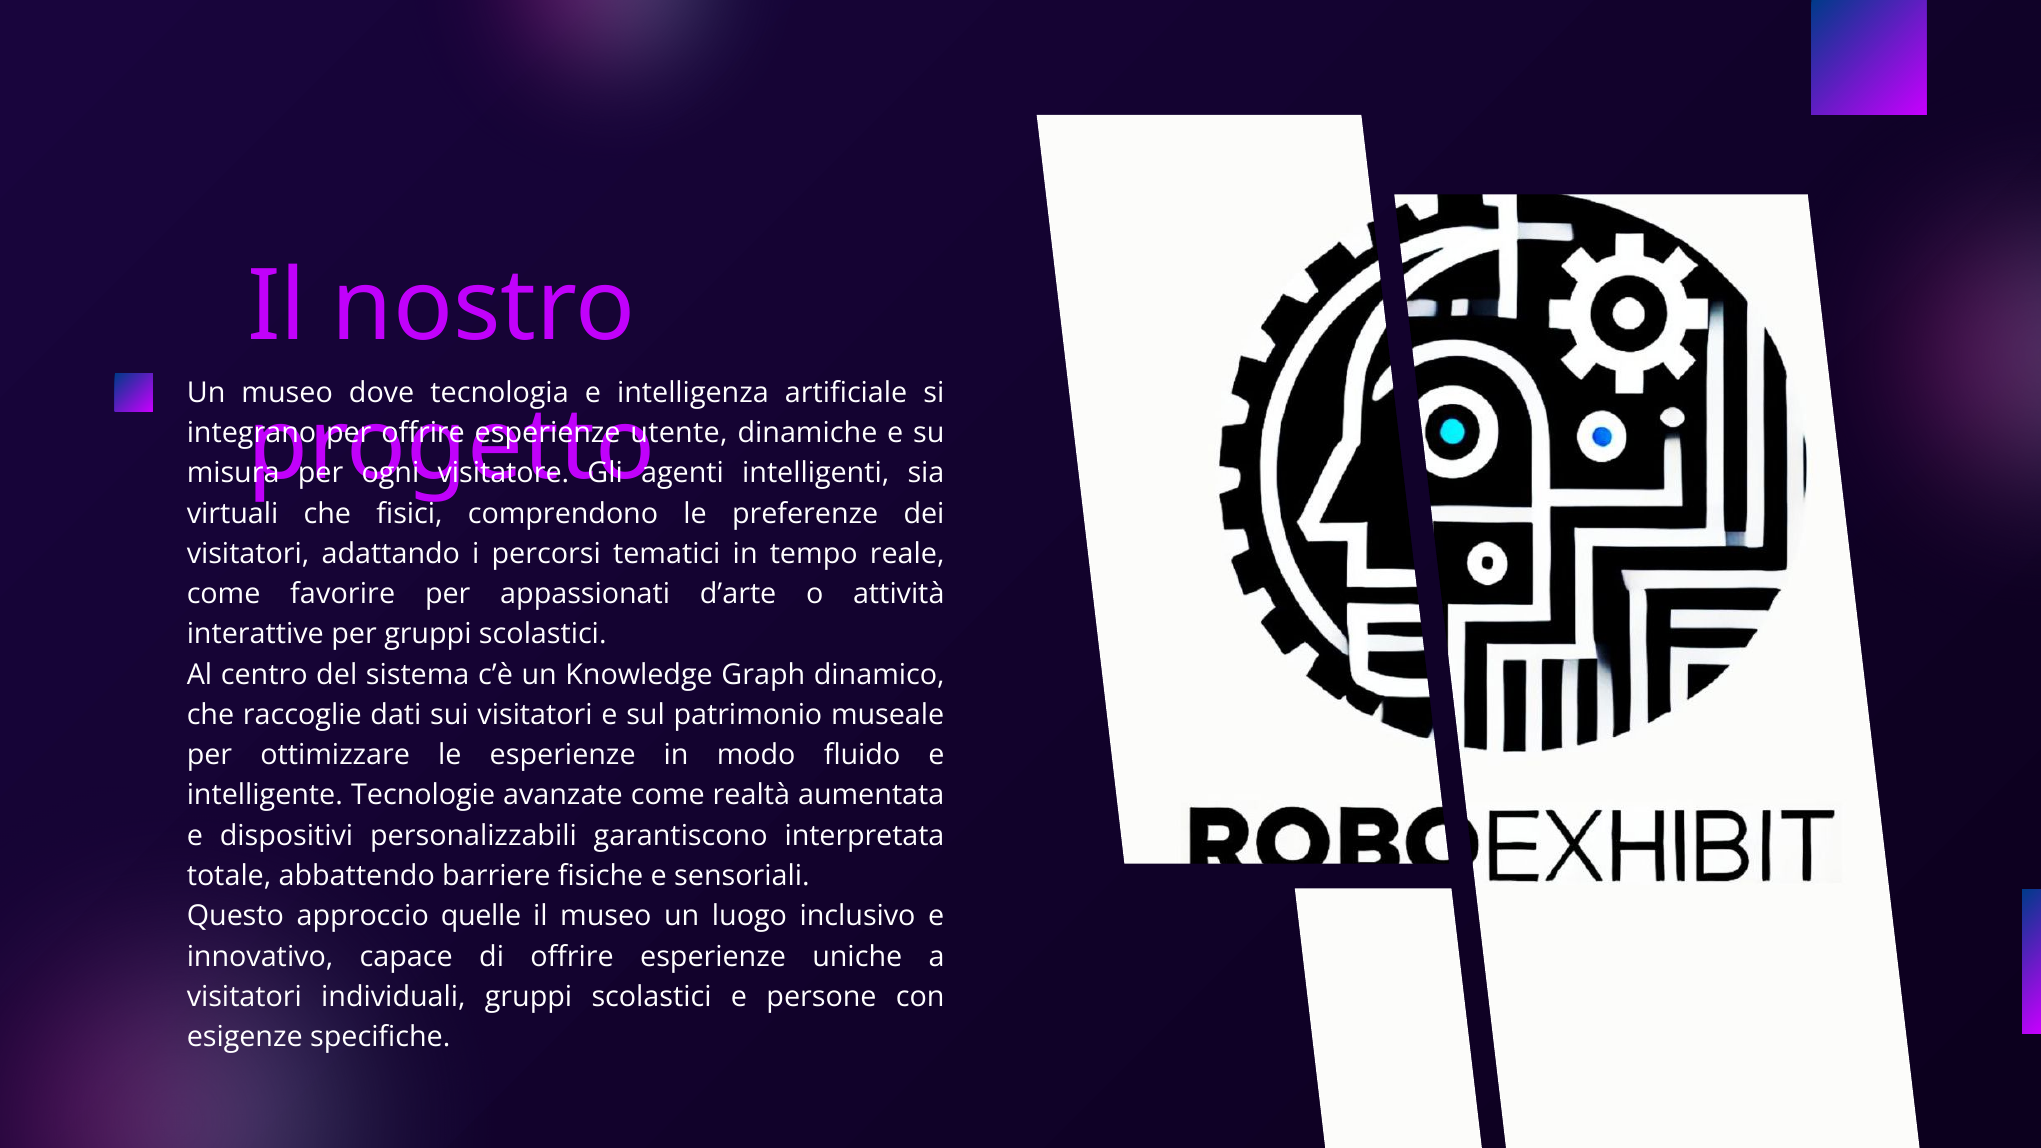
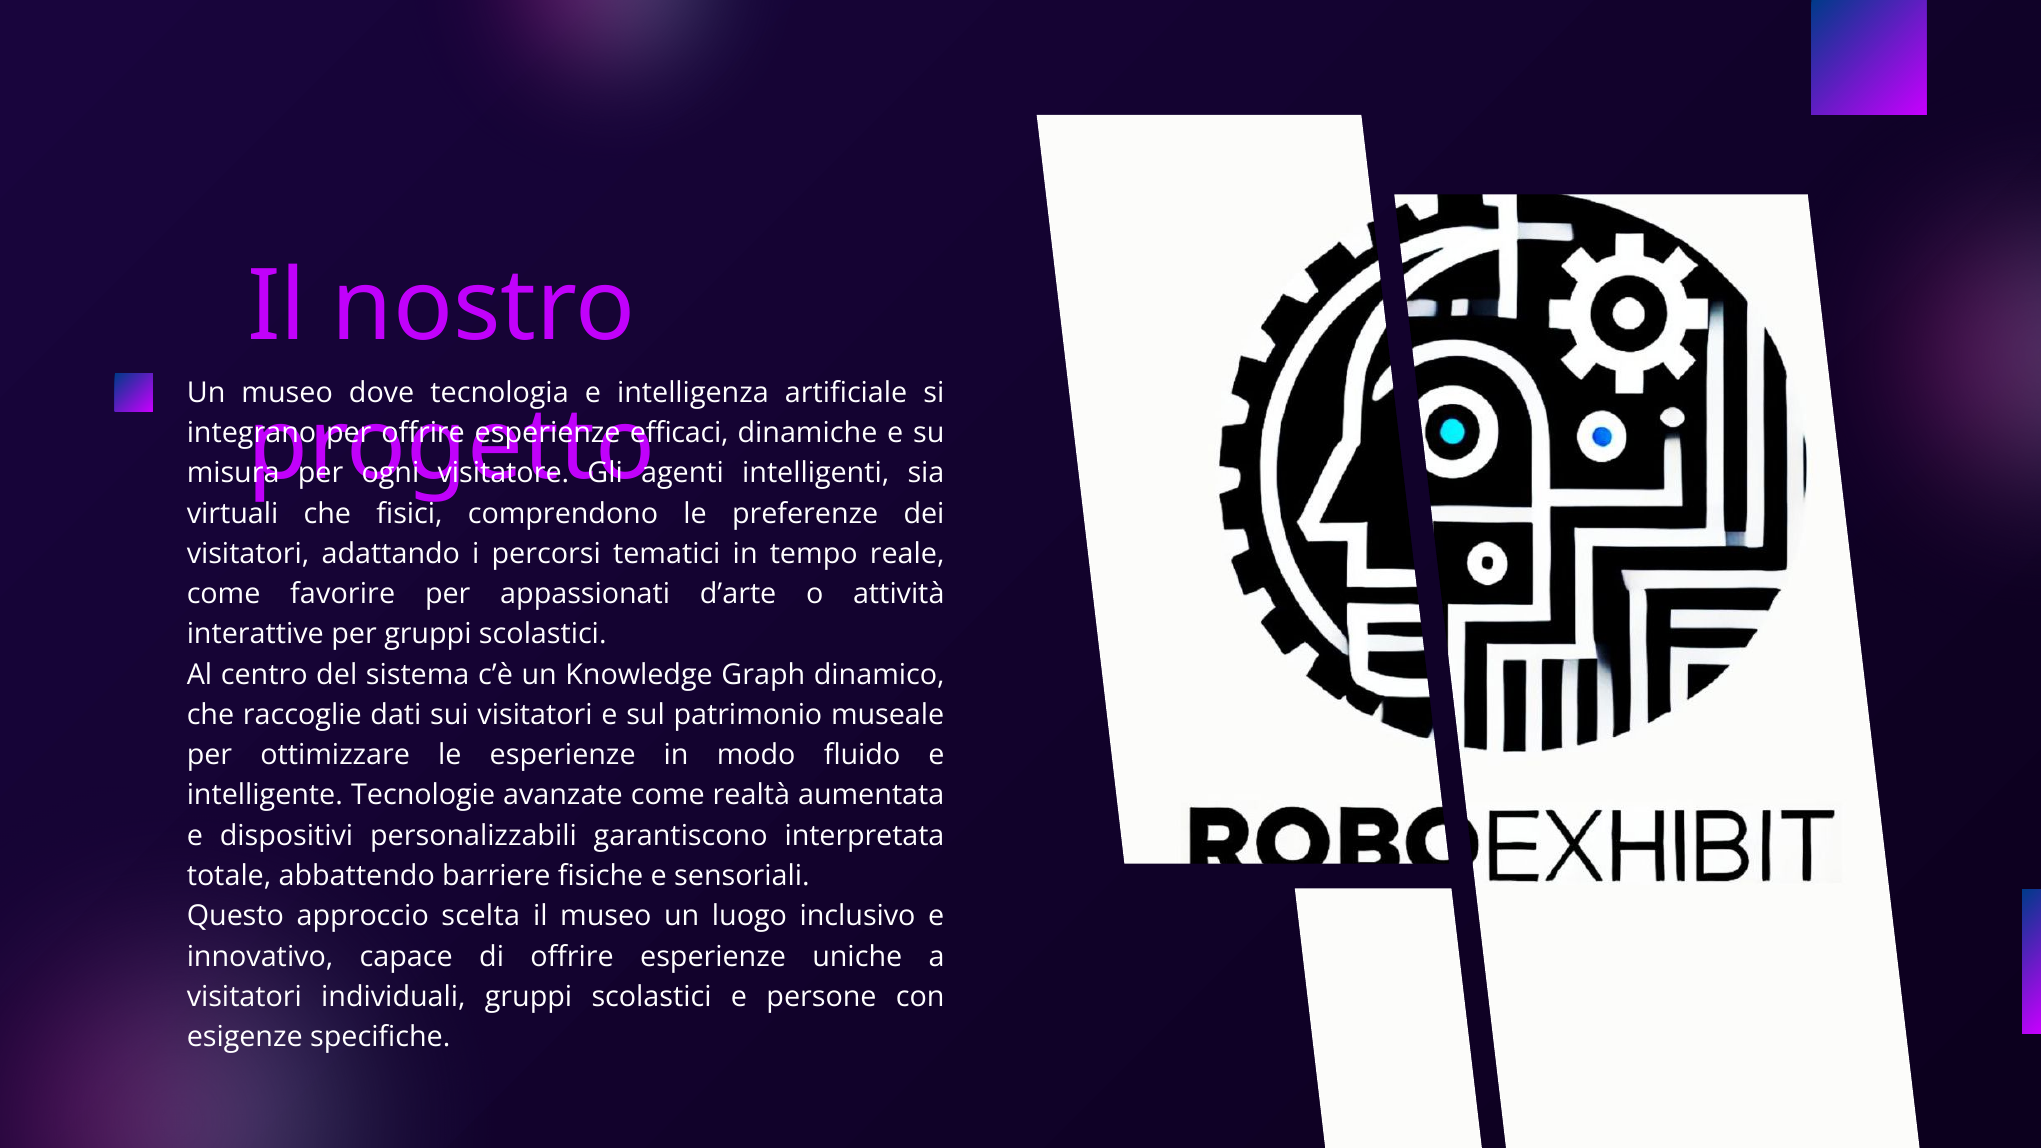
utente: utente -> efficaci (679, 433)
quelle: quelle -> scelta (481, 916)
